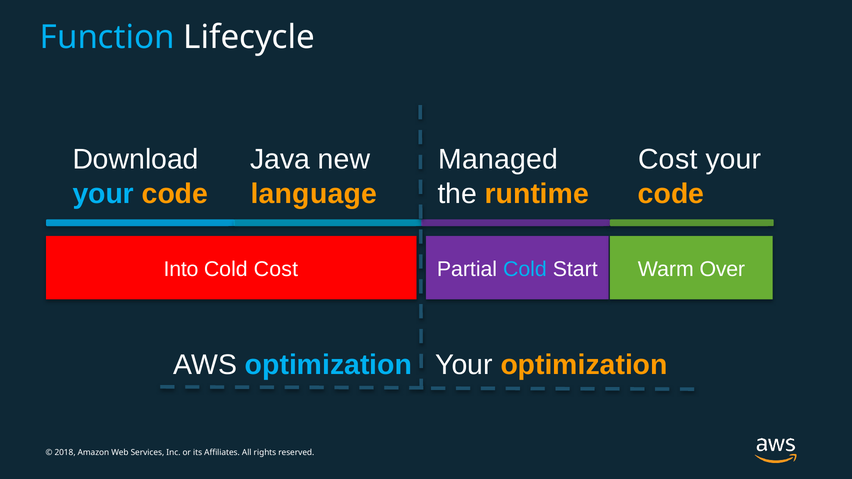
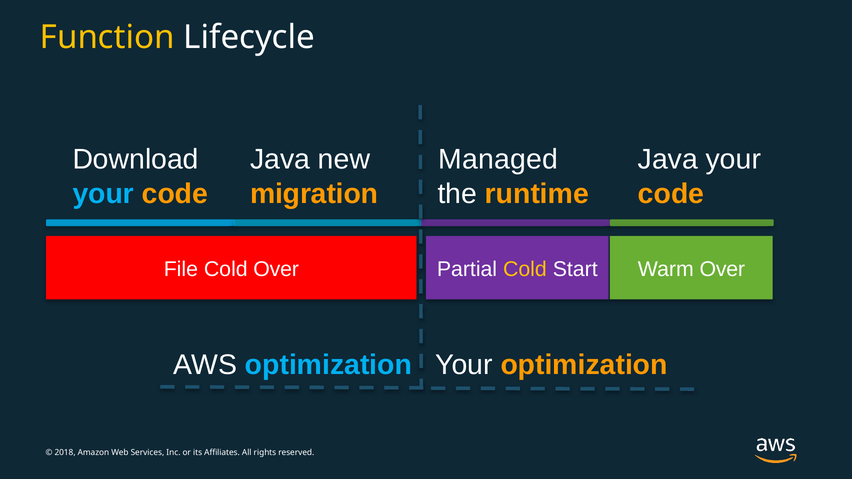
Function colour: light blue -> yellow (107, 37)
Cost: Cost -> Java (668, 160)
language: language -> migration (314, 194)
Into: Into -> File (181, 269)
Cost: Cost -> Over (276, 269)
Cold colour: light blue -> yellow (525, 269)
